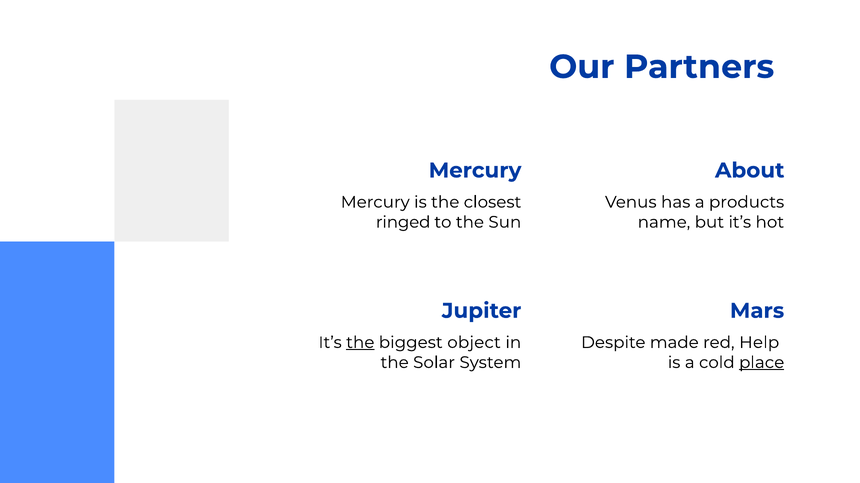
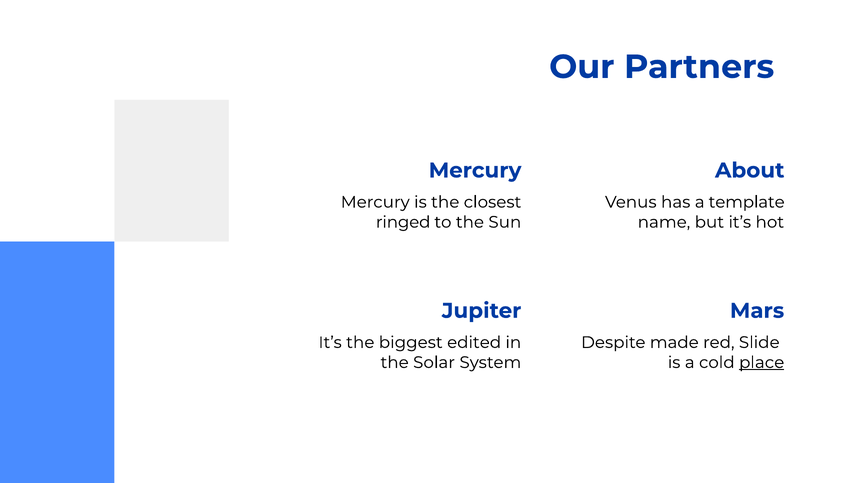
products: products -> template (747, 202)
the underline: present -> none (360, 343)
object: object -> edited (474, 343)
Help: Help -> Slide (759, 343)
